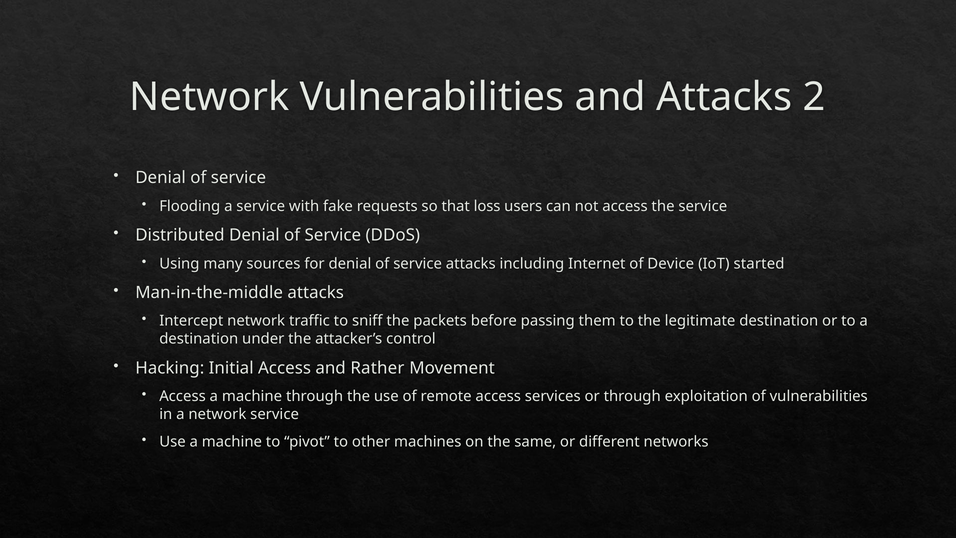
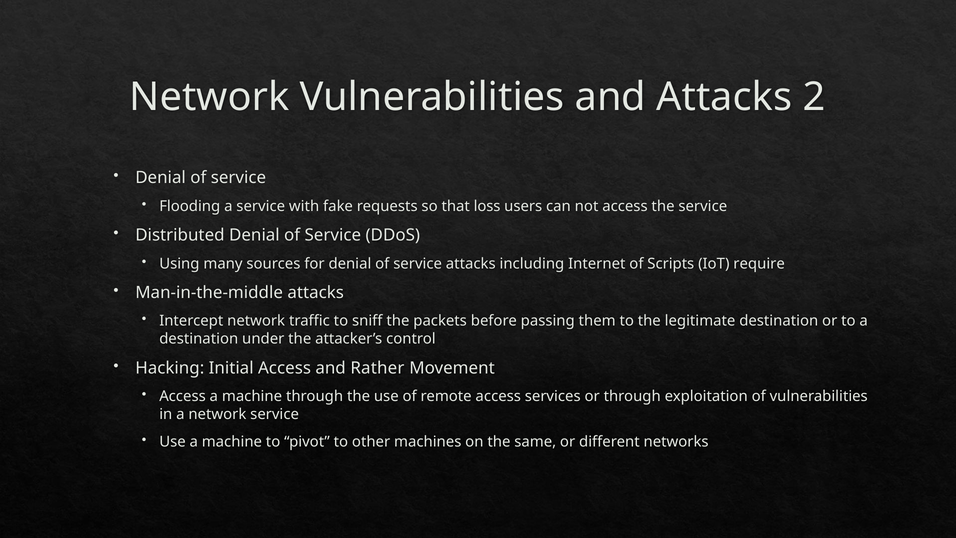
Device: Device -> Scripts (671, 263)
started: started -> require (759, 263)
